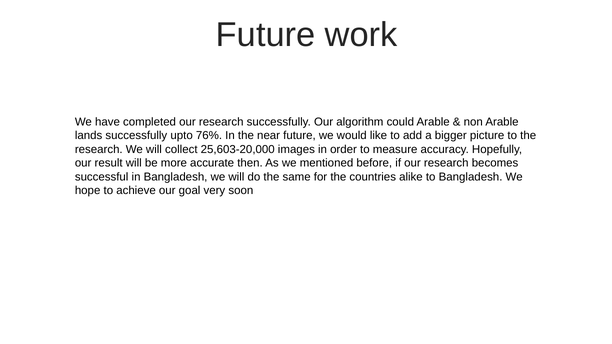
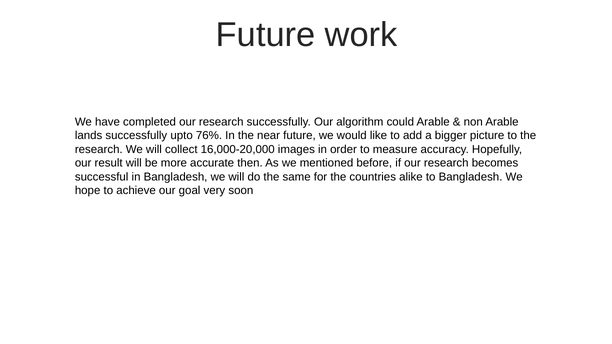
25,603-20,000: 25,603-20,000 -> 16,000-20,000 (238, 149)
